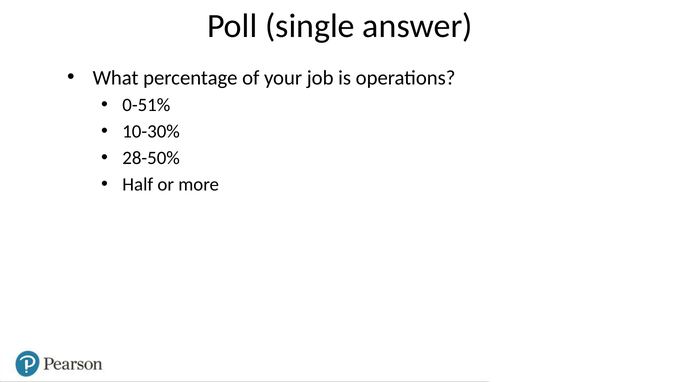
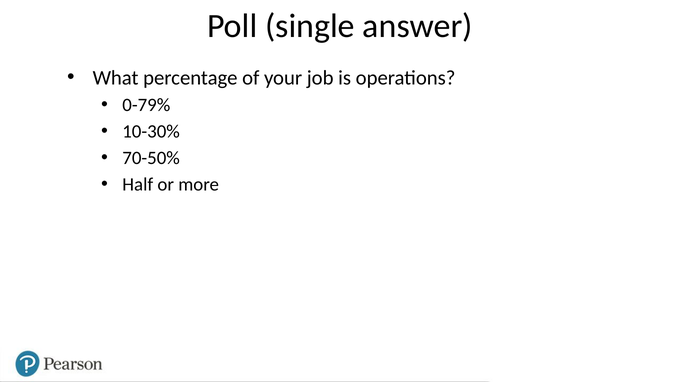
0-51%: 0-51% -> 0-79% (146, 105)
28-50%: 28-50% -> 70-50% (151, 158)
